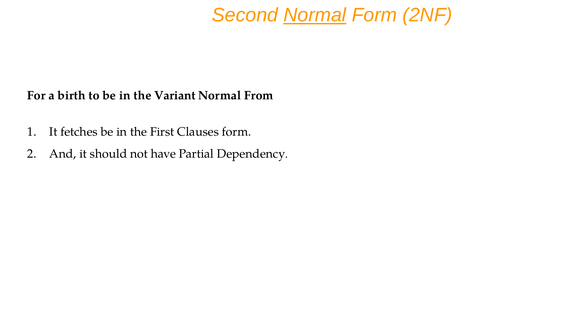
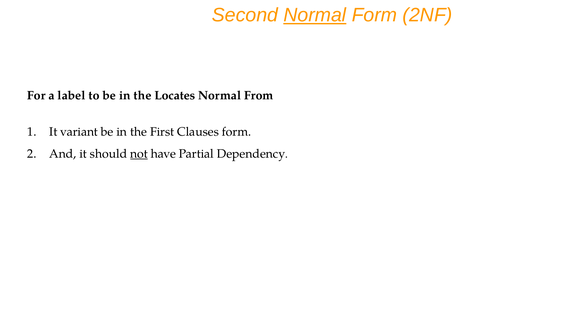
birth: birth -> label (72, 95)
Variant: Variant -> Locates (175, 95)
fetches: fetches -> variant (79, 132)
not underline: none -> present (139, 154)
